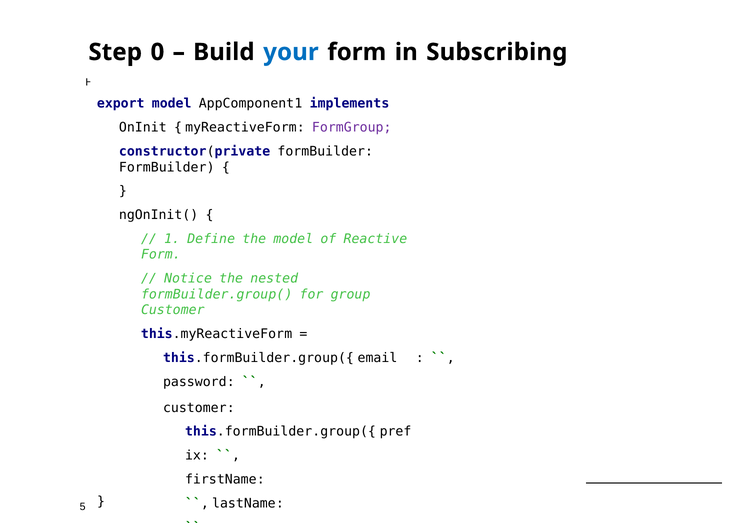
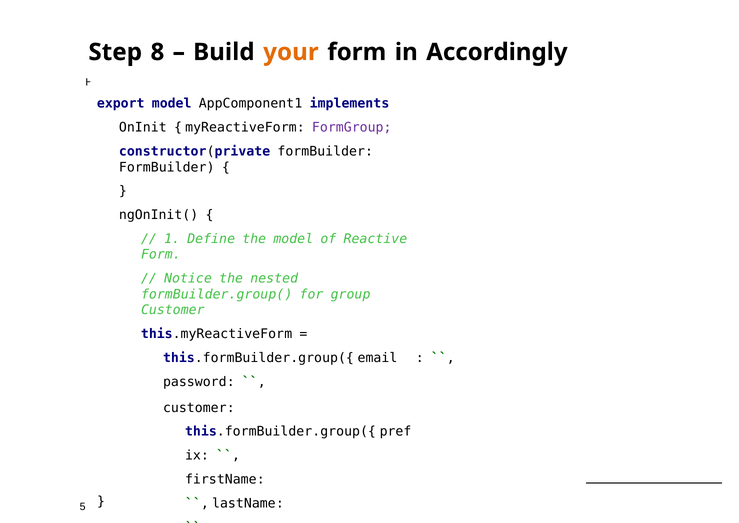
0: 0 -> 8 (157, 52)
your colour: blue -> orange (291, 52)
Subscribing: Subscribing -> Accordingly (497, 52)
